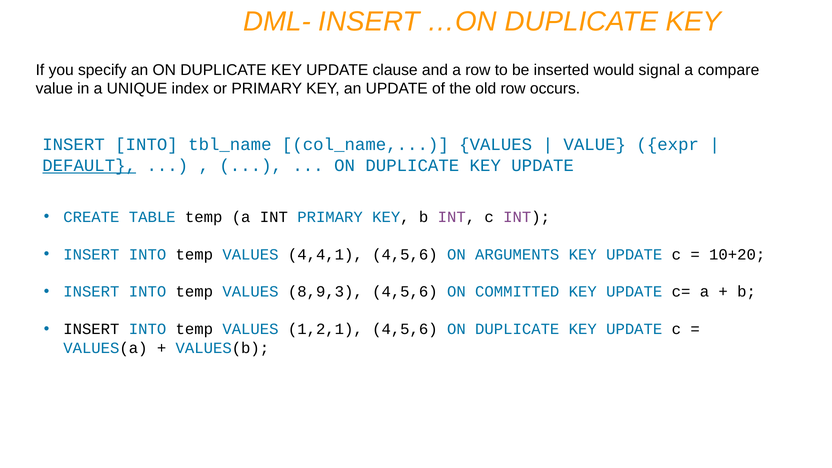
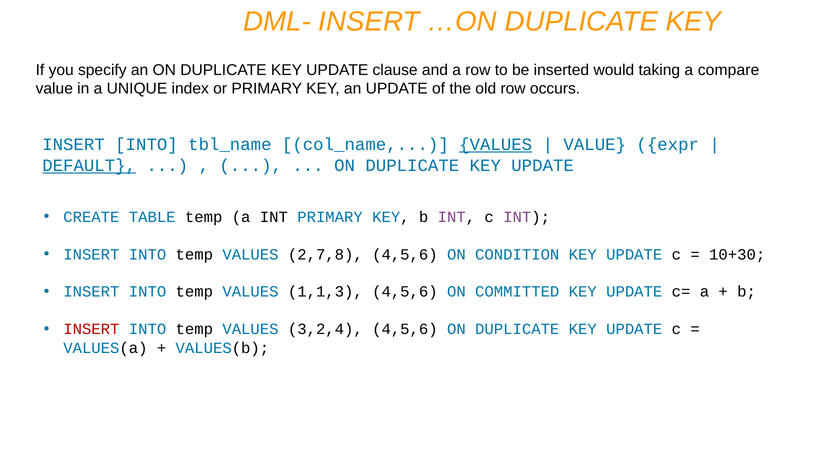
signal: signal -> taking (659, 70)
VALUES underline: none -> present (496, 145)
4,4,1: 4,4,1 -> 2,7,8 (325, 254)
ARGUMENTS: ARGUMENTS -> CONDITION (517, 254)
10+20: 10+20 -> 10+30 (737, 254)
8,9,3: 8,9,3 -> 1,1,3 (325, 292)
INSERT colour: black -> red (91, 329)
1,2,1: 1,2,1 -> 3,2,4 (325, 329)
